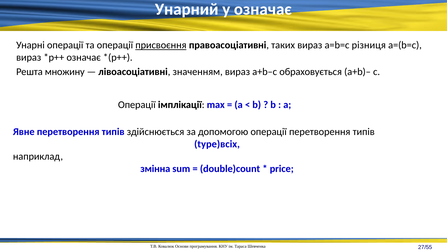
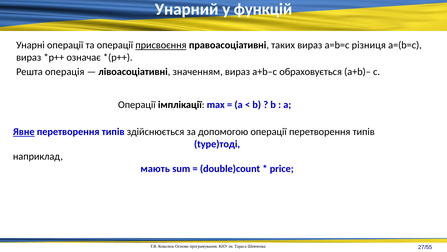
у означає: означає -> функцій (263, 9)
множину: множину -> операція (65, 72)
Явне underline: none -> present (24, 132)
type)всіх: type)всіх -> type)тоді (217, 144)
змінна: змінна -> мають (155, 168)
